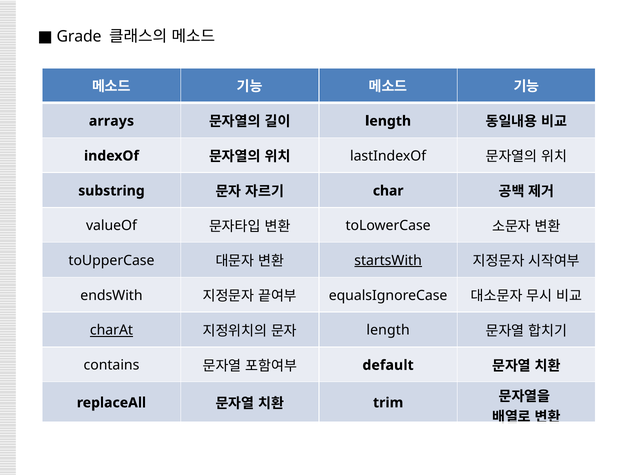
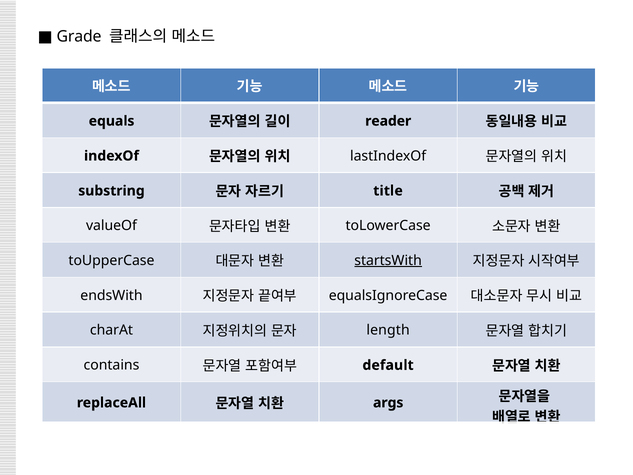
arrays: arrays -> equals (112, 121)
length: length -> reader (388, 121)
char: char -> title (388, 191)
charAt underline: present -> none (112, 330)
trim: trim -> args (388, 403)
